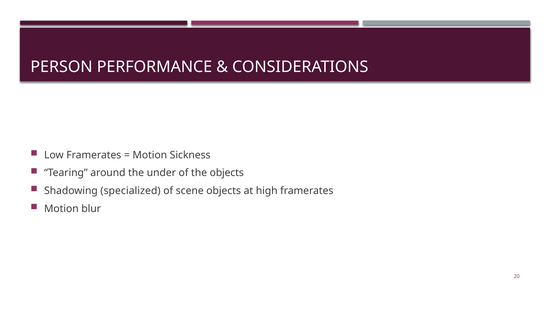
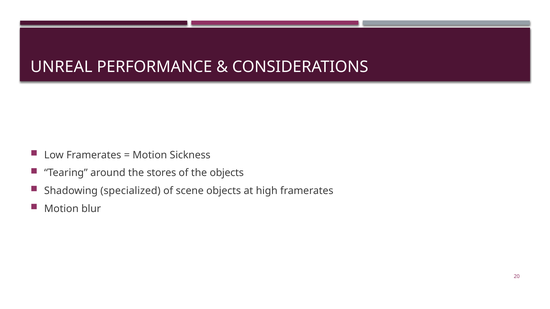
PERSON: PERSON -> UNREAL (61, 67)
under: under -> stores (161, 173)
